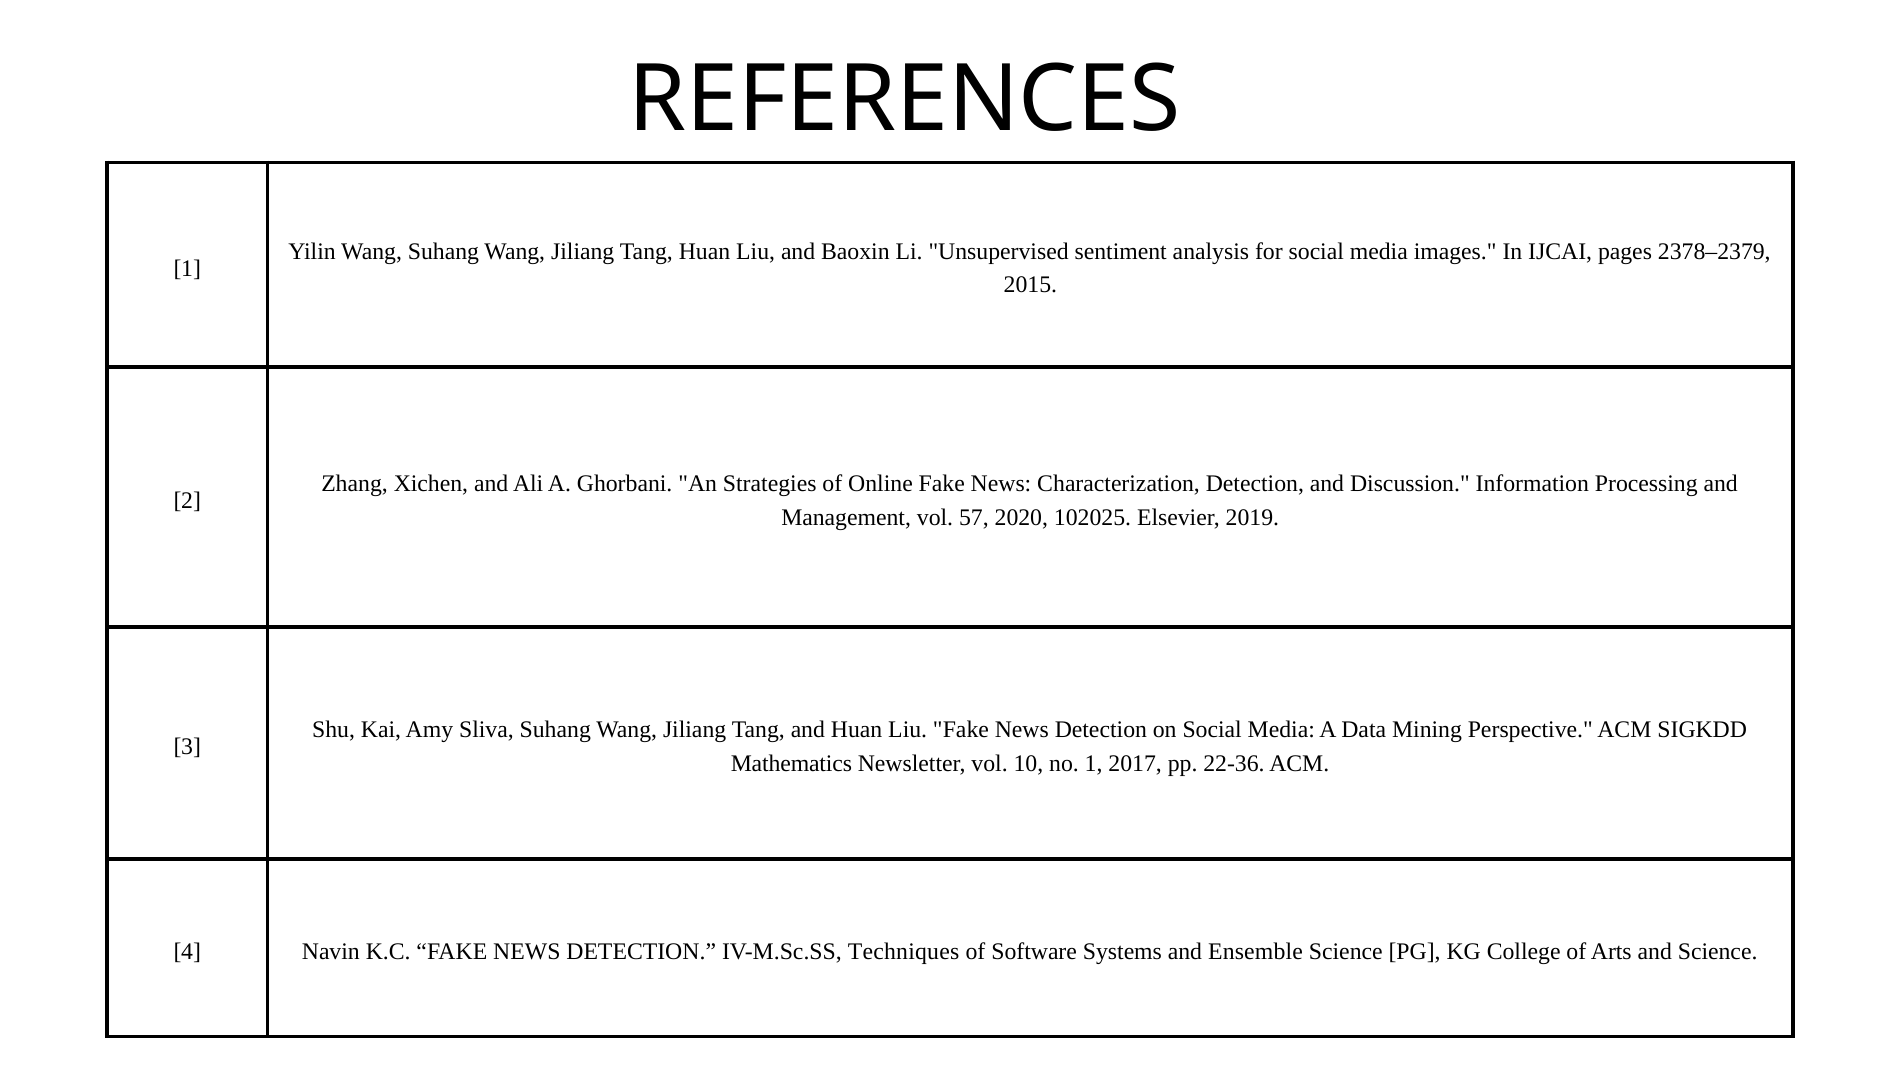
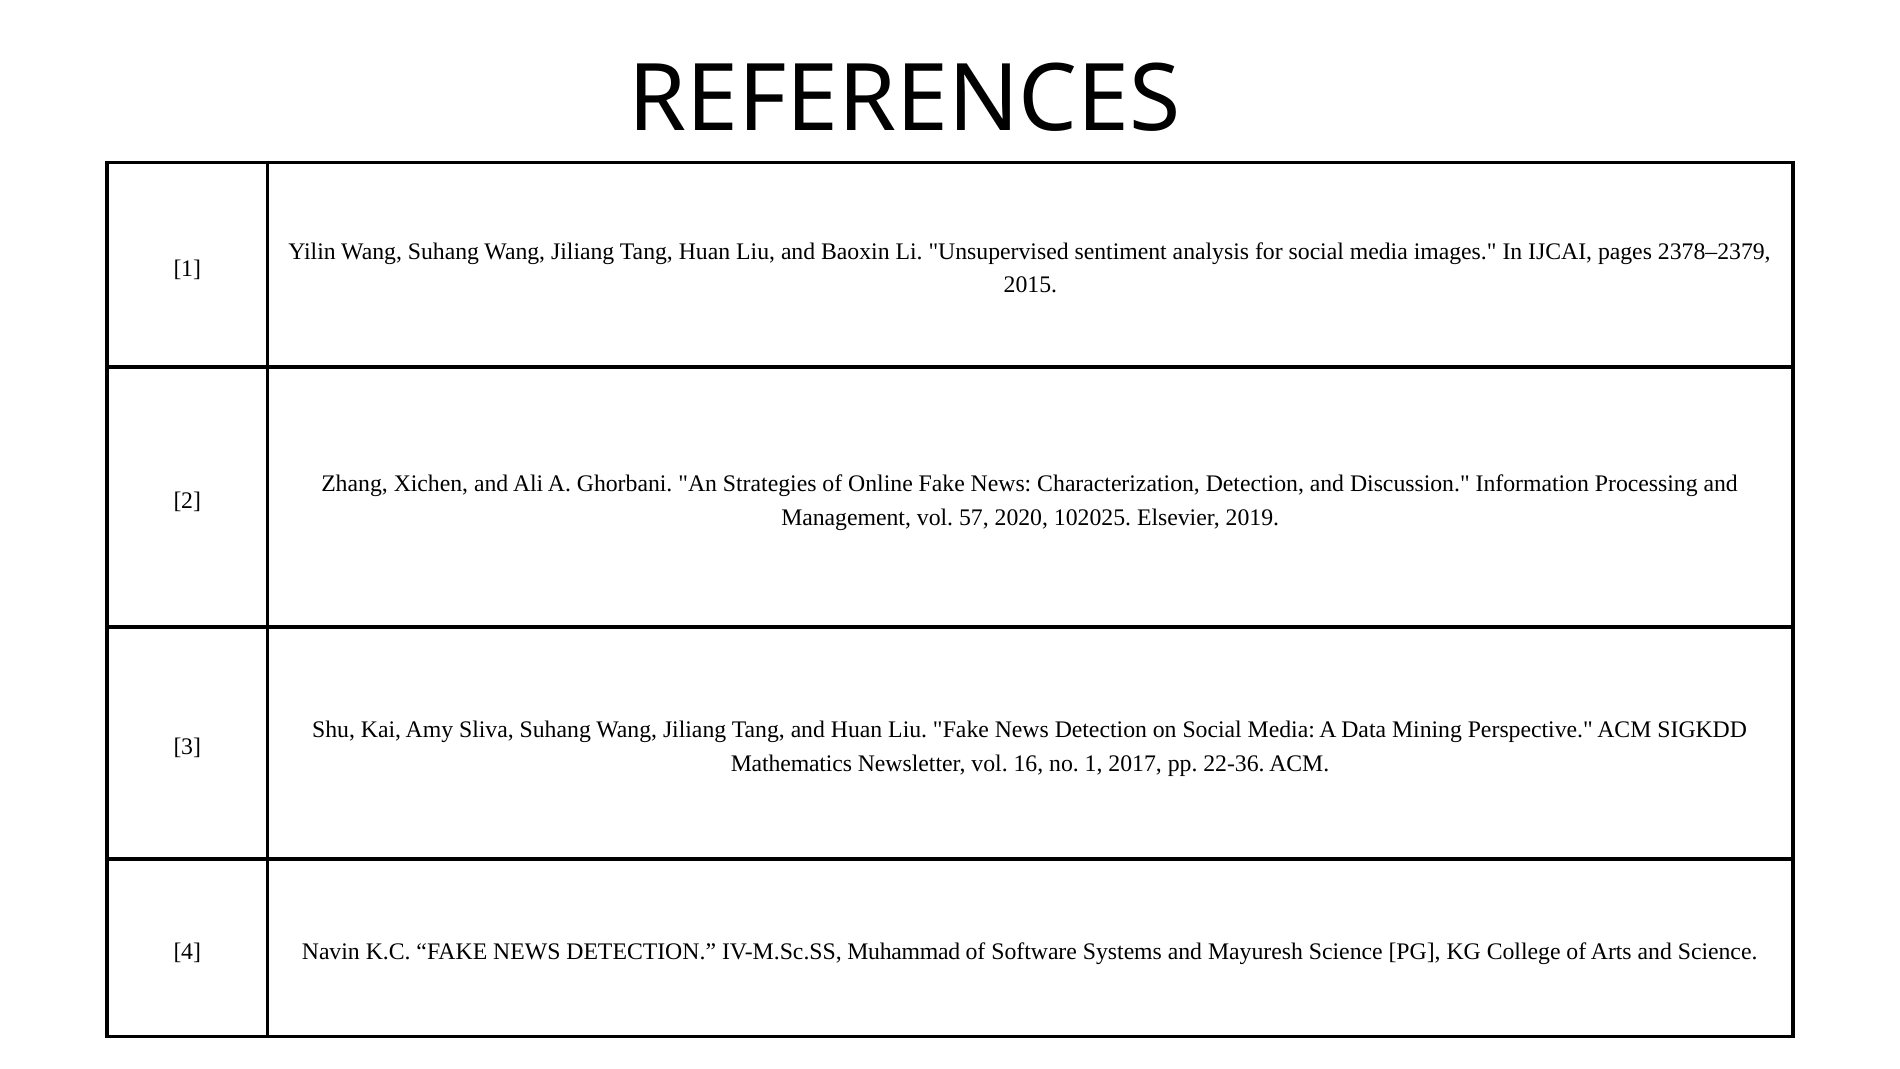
10: 10 -> 16 (1028, 763)
Techniques: Techniques -> Muhammad (904, 951)
Ensemble: Ensemble -> Mayuresh (1256, 951)
